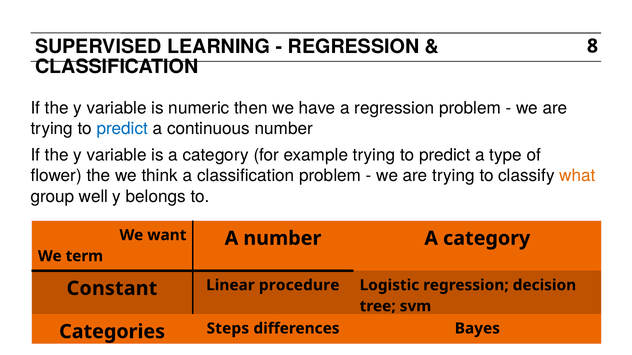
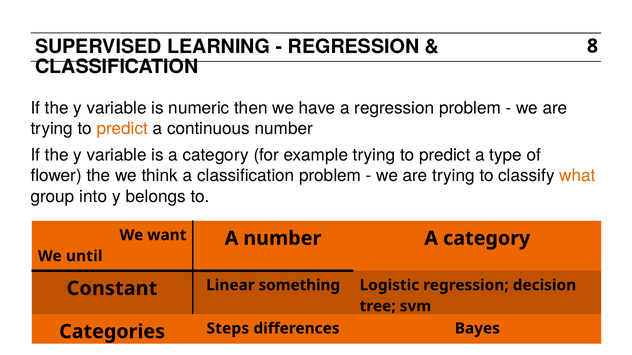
predict colour: blue -> orange (122, 129)
well: well -> into (93, 196)
term: term -> until (84, 256)
procedure: procedure -> something (299, 285)
